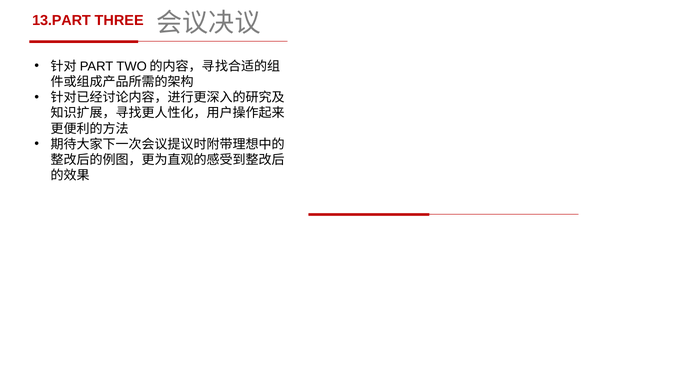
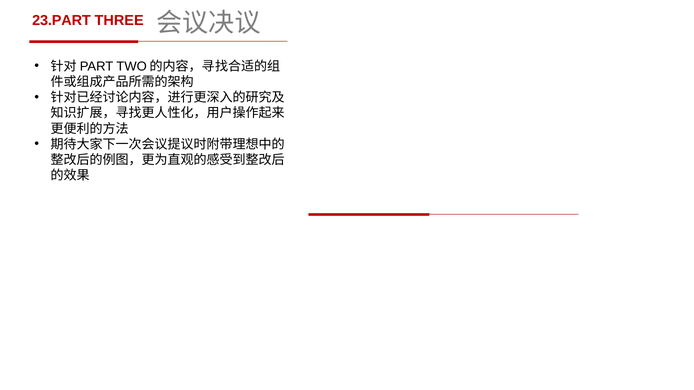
13.PART: 13.PART -> 23.PART (61, 20)
